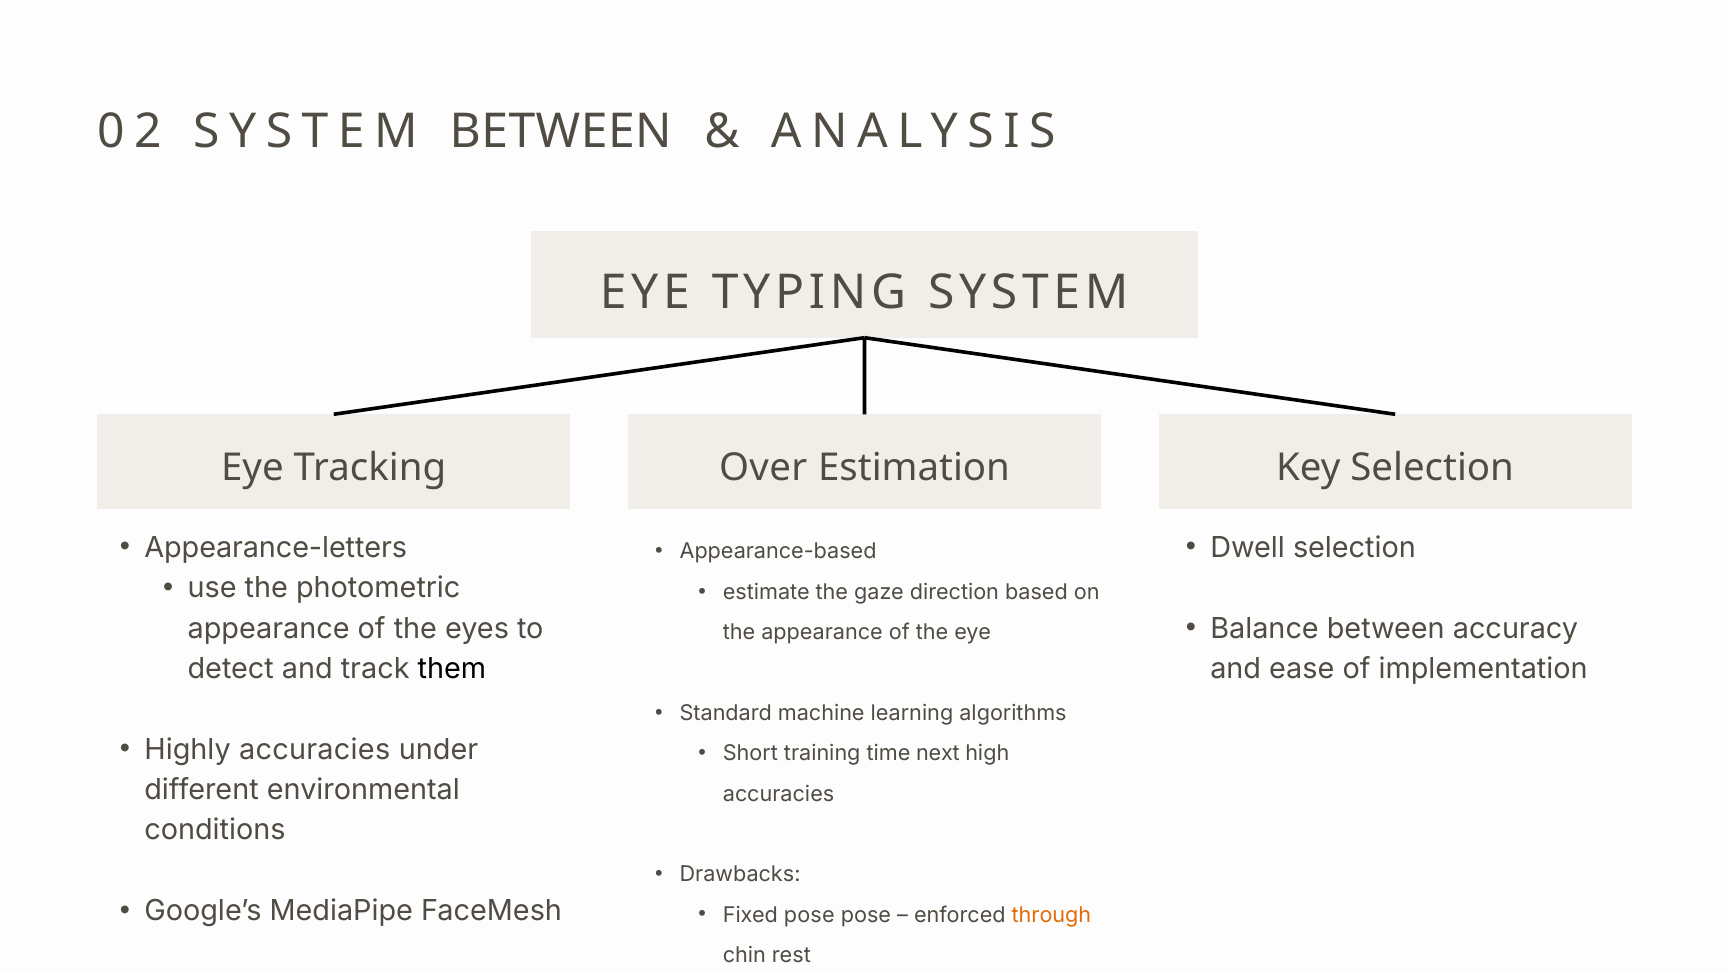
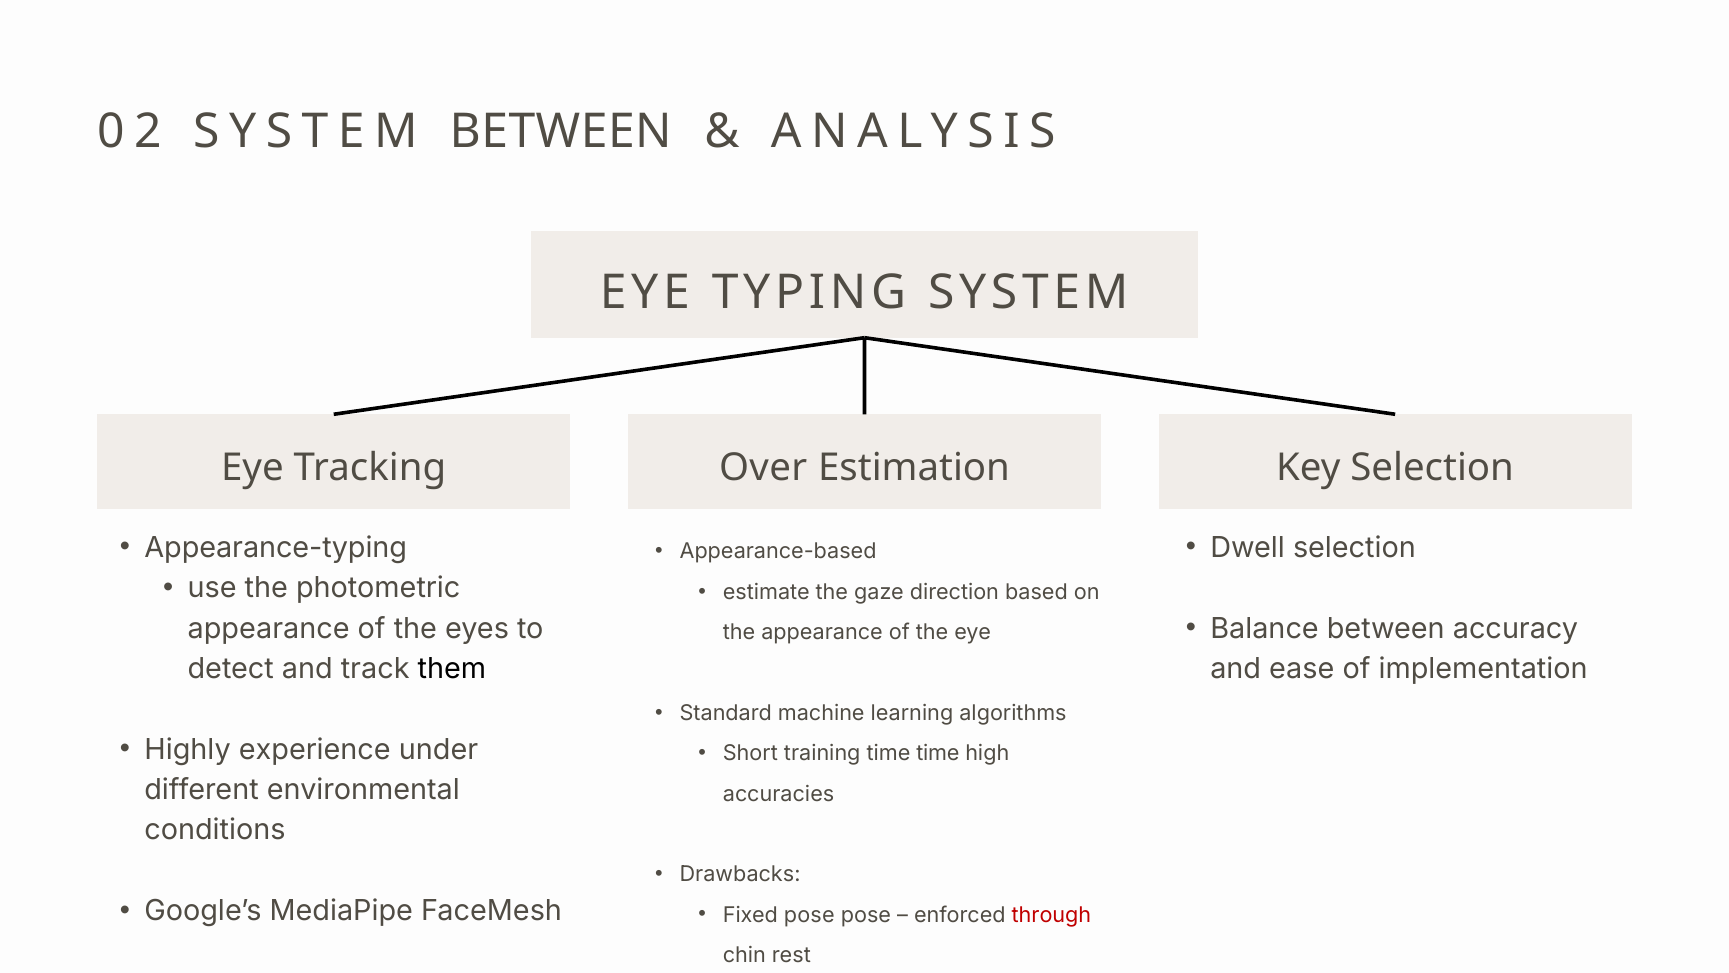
Appearance-letters: Appearance-letters -> Appearance-typing (276, 548)
Highly accuracies: accuracies -> experience (315, 749)
time next: next -> time (938, 753)
through colour: orange -> red (1051, 915)
